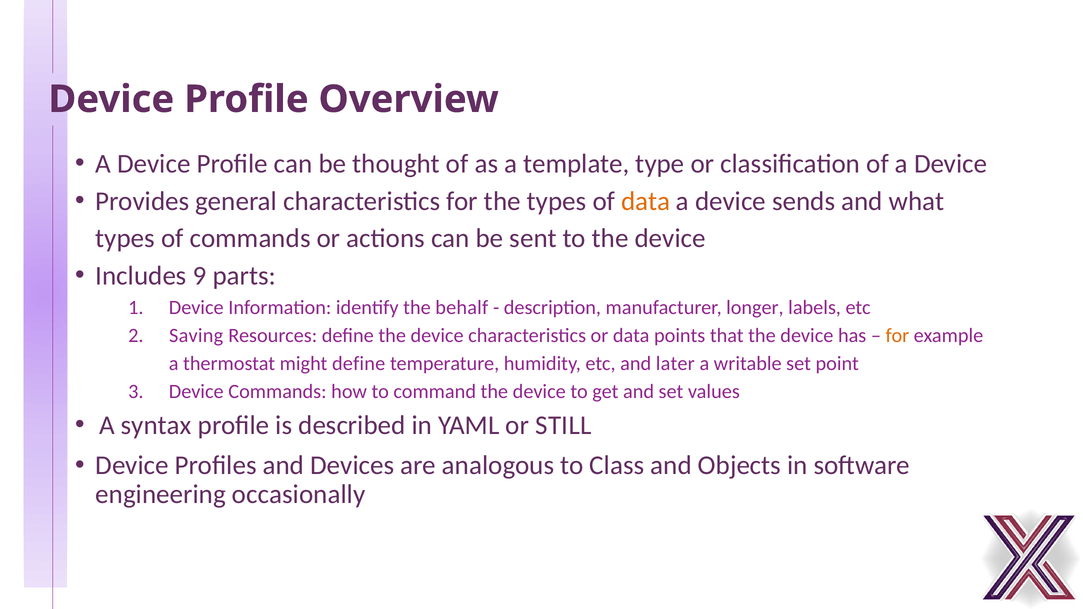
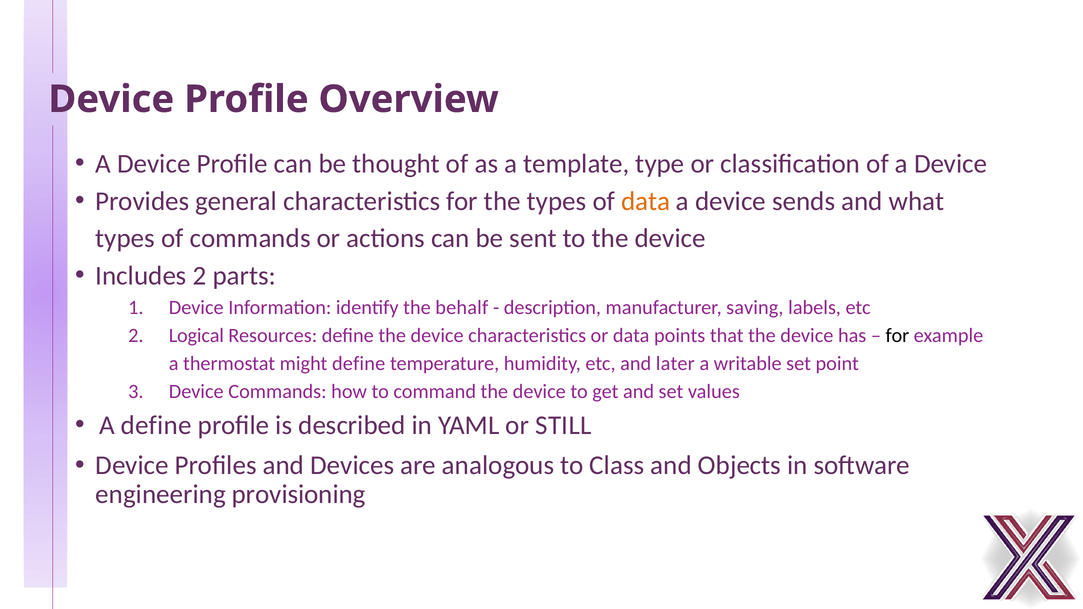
Includes 9: 9 -> 2 (200, 276)
longer: longer -> saving (755, 308)
Saving: Saving -> Logical (196, 336)
for colour: orange -> black (897, 336)
A syntax: syntax -> define (156, 425)
occasionally: occasionally -> provisioning (299, 495)
